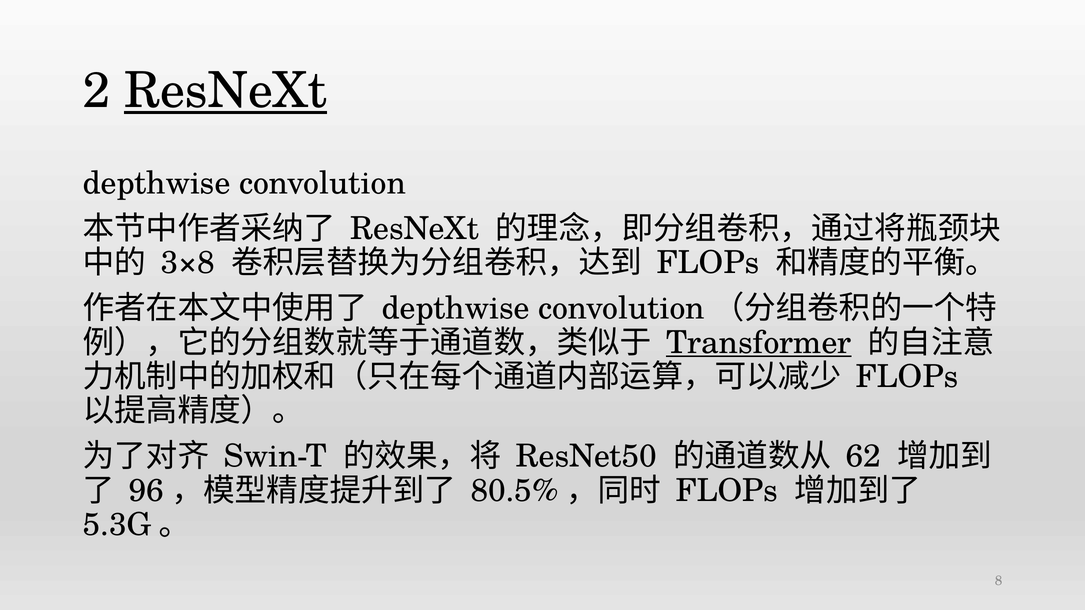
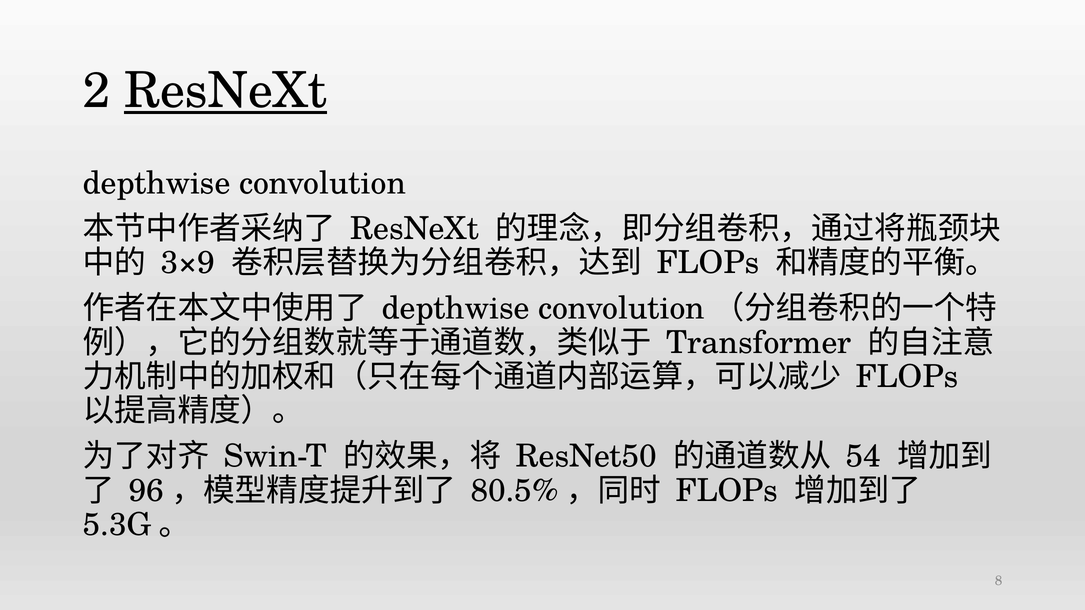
3×8: 3×8 -> 3×9 (188, 263)
Transformer underline: present -> none (759, 343)
62: 62 -> 54 (863, 457)
